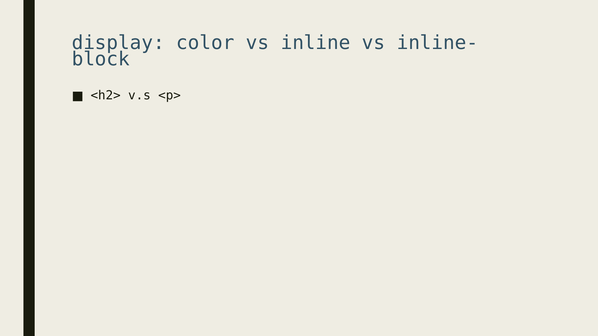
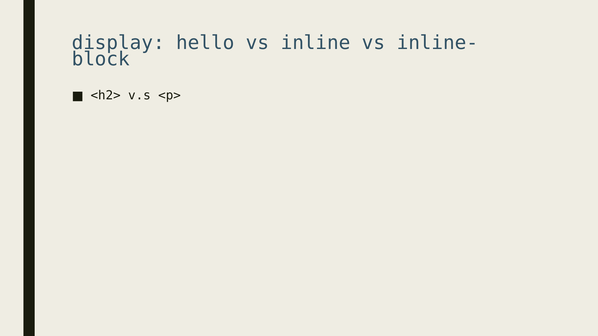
color: color -> hello (205, 43)
